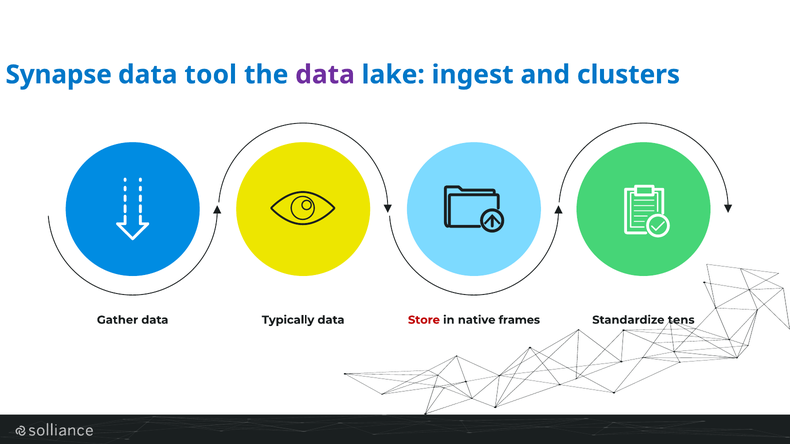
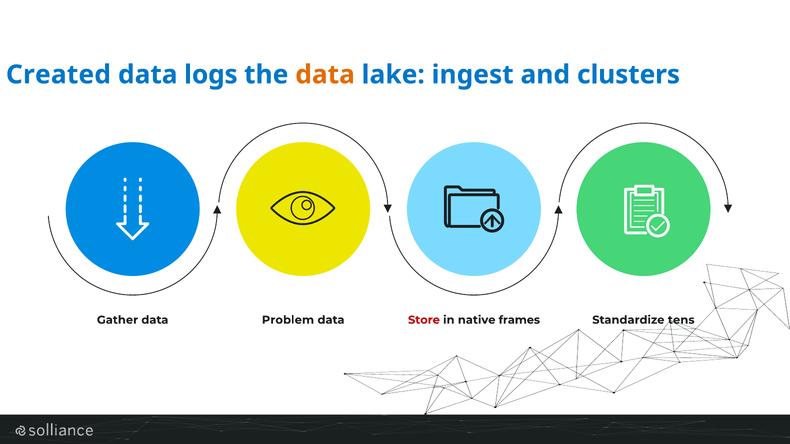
Synapse: Synapse -> Created (58, 75)
tool: tool -> logs (211, 75)
data colour: purple -> orange (325, 75)
Typically: Typically -> Problem (288, 320)
